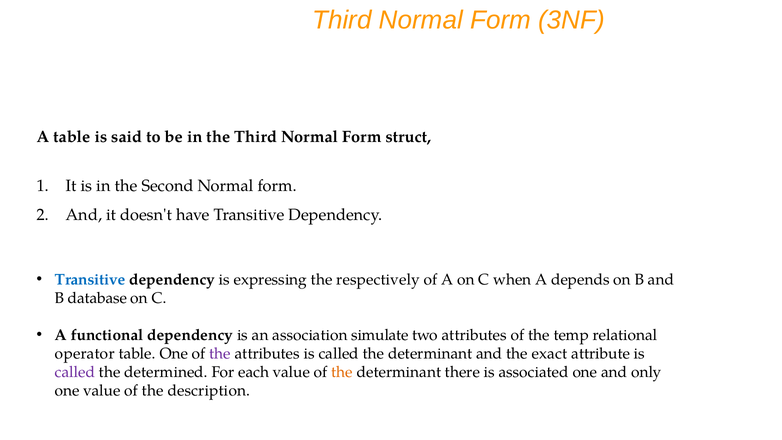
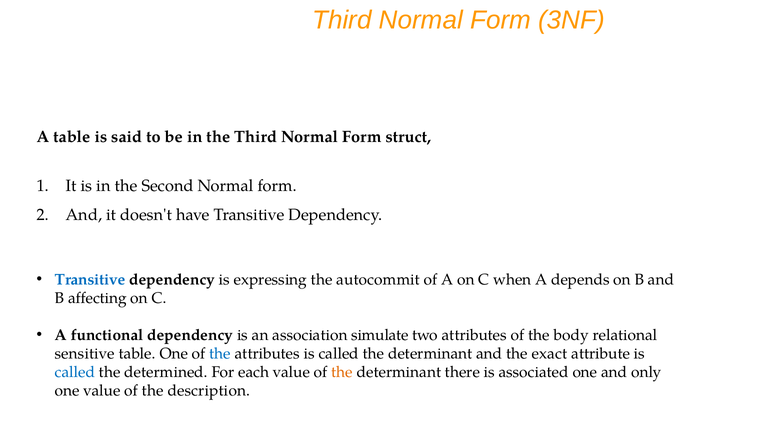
respectively: respectively -> autocommit (378, 279)
database: database -> affecting (97, 298)
temp: temp -> body (571, 335)
operator: operator -> sensitive (85, 354)
the colour: purple -> blue (220, 354)
called colour: purple -> blue (75, 372)
